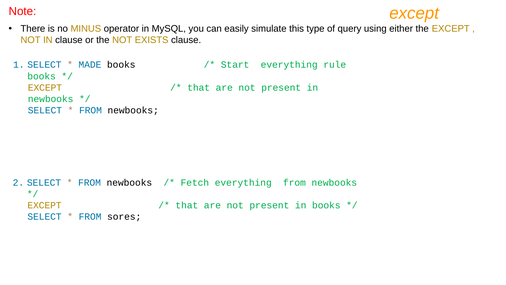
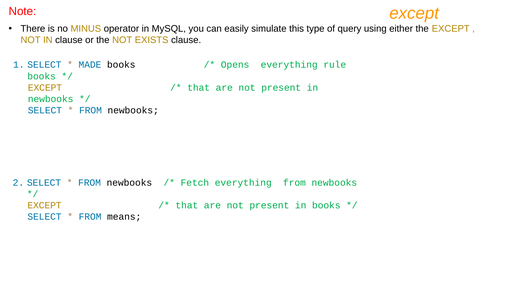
Start: Start -> Opens (235, 65)
sores: sores -> means (124, 217)
